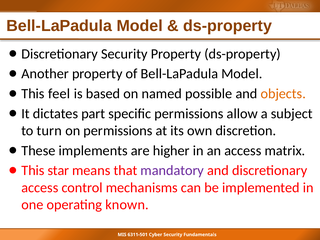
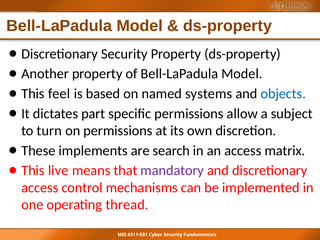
possible: possible -> systems (209, 94)
objects colour: orange -> blue (283, 94)
higher: higher -> search (171, 151)
star: star -> live (58, 171)
known: known -> thread (127, 205)
